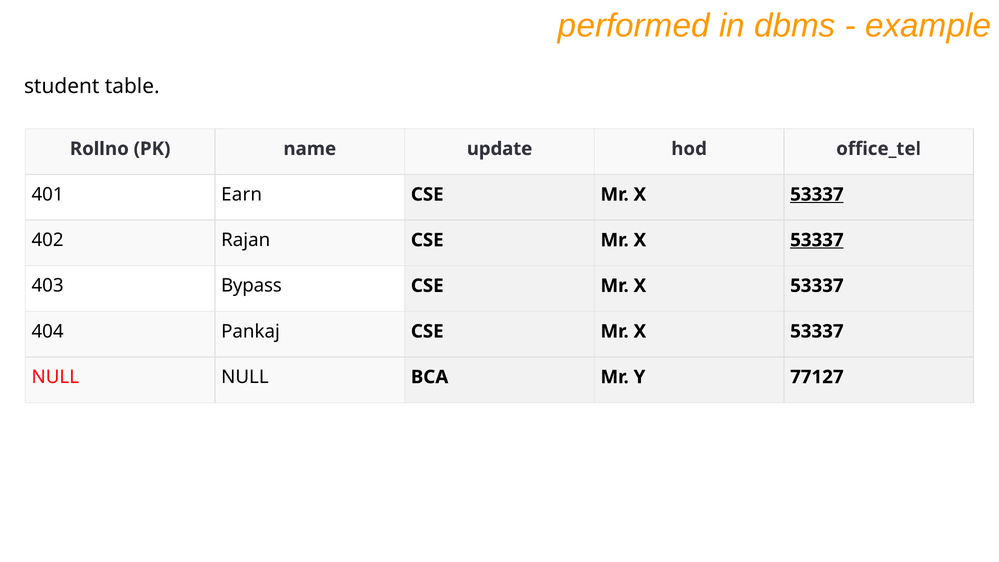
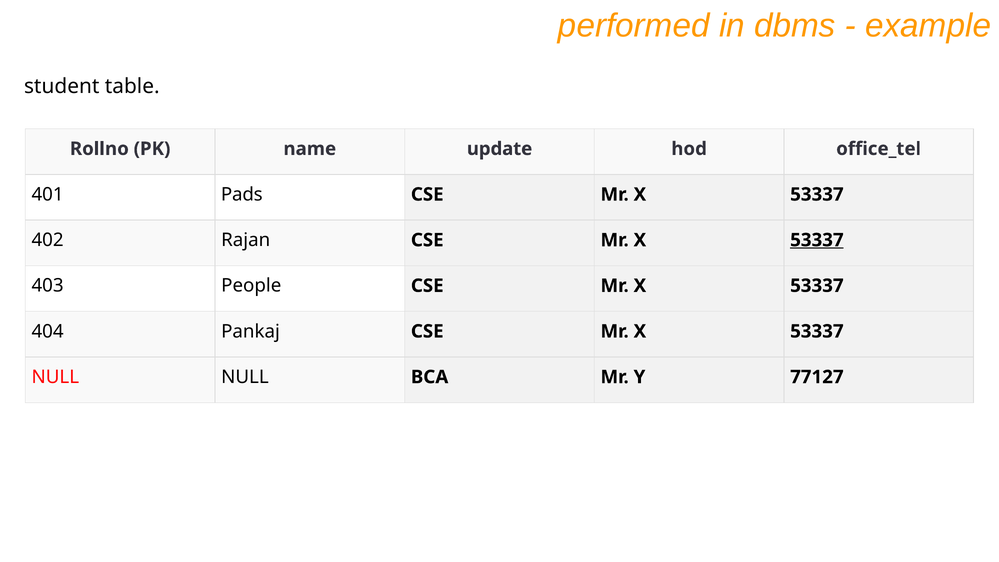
Earn: Earn -> Pads (242, 194)
53337 underline: present -> none (817, 194)
Bypass: Bypass -> People (251, 286)
